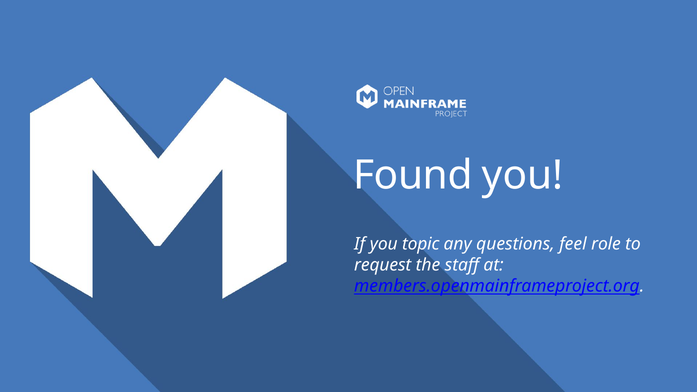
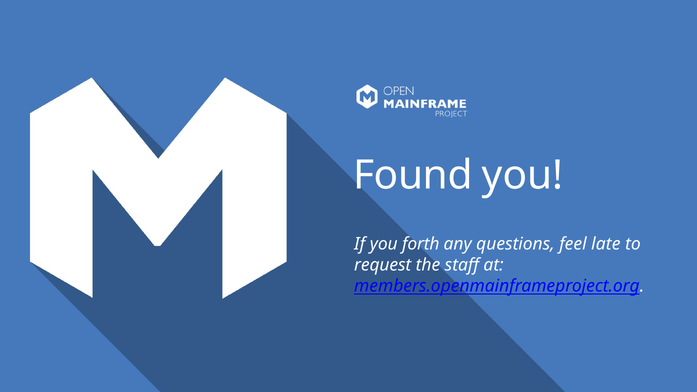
topic: topic -> forth (421, 244)
role: role -> late (606, 244)
